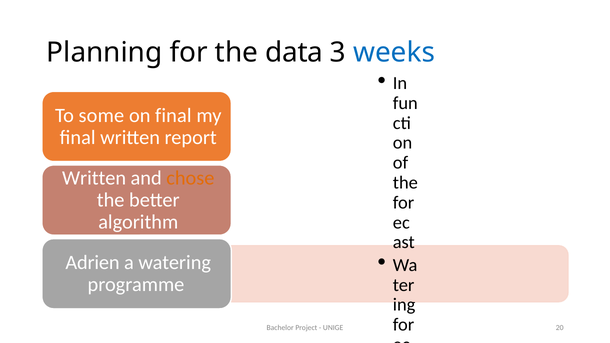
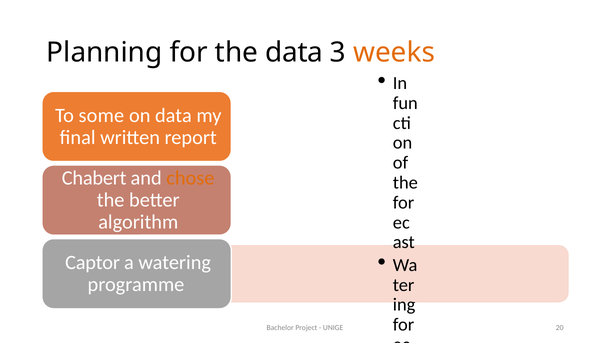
weeks colour: blue -> orange (394, 52)
on final: final -> data (173, 115)
Written: Written -> Chabert (94, 178)
Adrien: Adrien -> Captor (93, 263)
